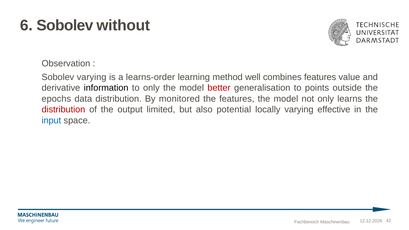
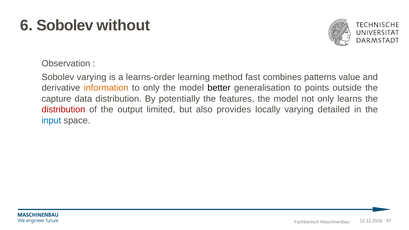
well: well -> fast (253, 77)
combines features: features -> patterns (320, 77)
information colour: black -> orange (106, 88)
better colour: red -> black (219, 88)
epochs: epochs -> capture (56, 99)
monitored: monitored -> potentially (179, 99)
potential: potential -> provides (234, 110)
effective: effective -> detailed (334, 110)
